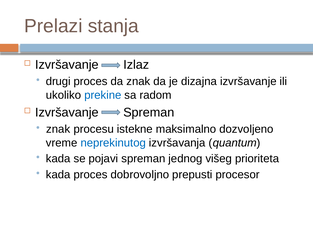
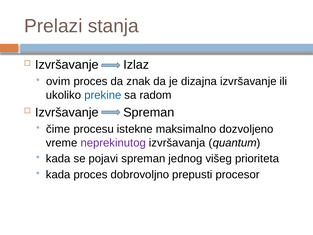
drugi: drugi -> ovim (58, 81)
znak: znak -> čime (58, 129)
neprekinutog colour: blue -> purple (113, 143)
